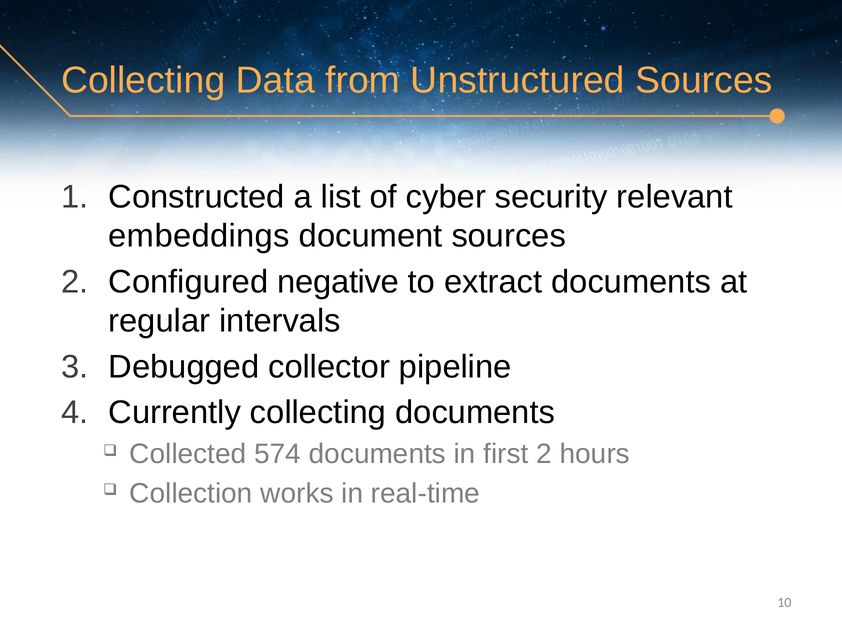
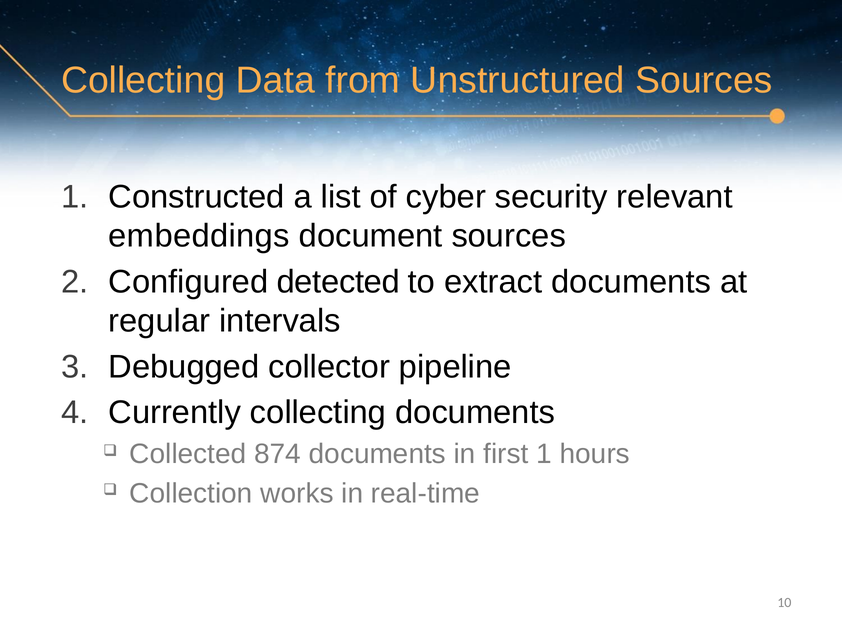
negative: negative -> detected (338, 282)
574: 574 -> 874 (278, 455)
first 2: 2 -> 1 (544, 455)
